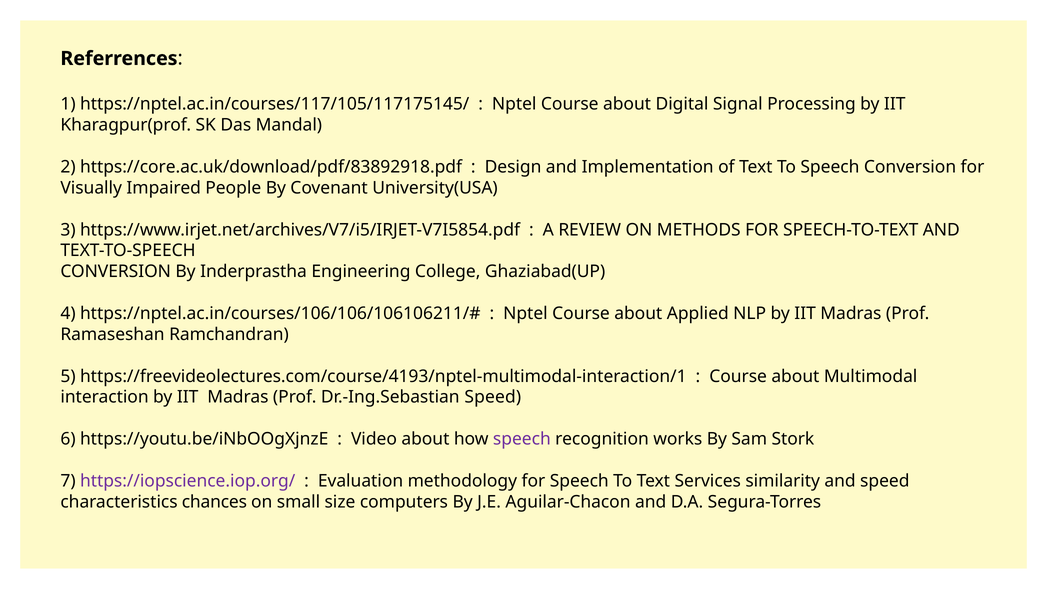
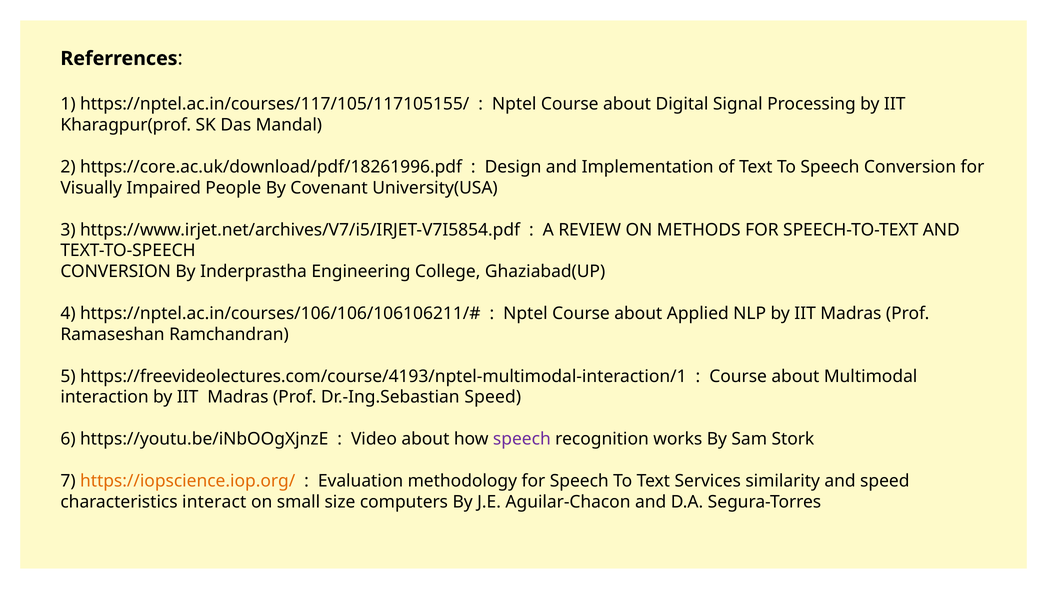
https://nptel.ac.in/courses/117/105/117175145/: https://nptel.ac.in/courses/117/105/117175145/ -> https://nptel.ac.in/courses/117/105/117105155/ (275, 104)
https://core.ac.uk/download/pdf/83892918.pdf: https://core.ac.uk/download/pdf/83892918.pdf -> https://core.ac.uk/download/pdf/18261996.pdf (271, 167)
https://iopscience.iop.org/ colour: purple -> orange (188, 481)
chances: chances -> interact (214, 502)
